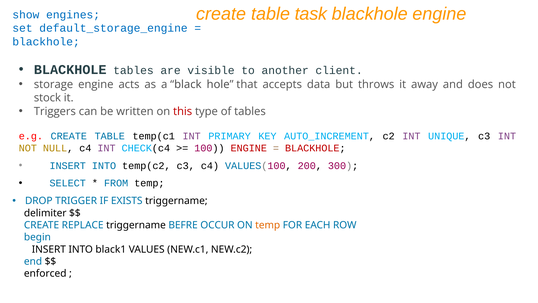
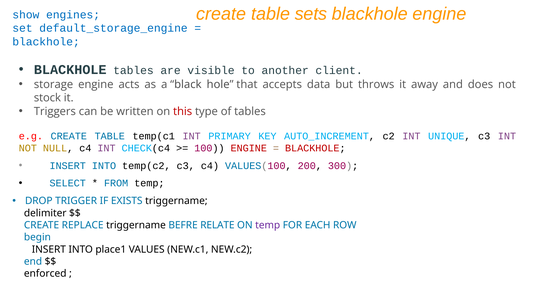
task: task -> sets (311, 14)
OCCUR: OCCUR -> RELATE (217, 225)
temp colour: orange -> purple (268, 225)
black1: black1 -> place1 (111, 249)
